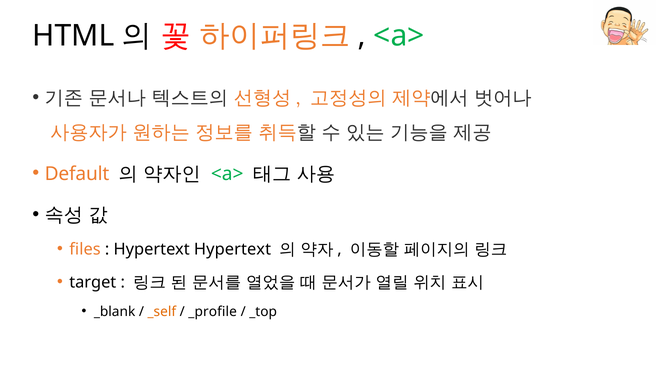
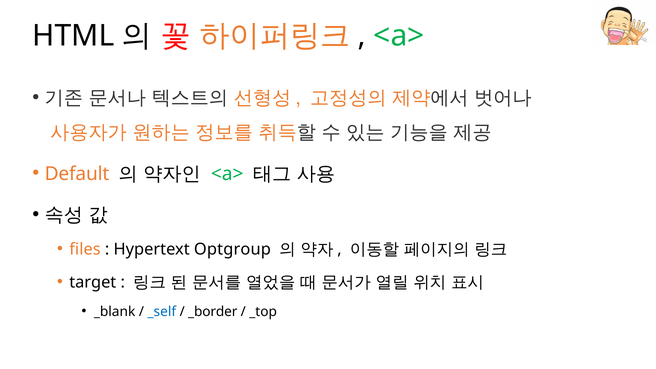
Hypertext Hypertext: Hypertext -> Optgroup (232, 249)
_self colour: orange -> blue (162, 312)
_profile: _profile -> _border (213, 312)
